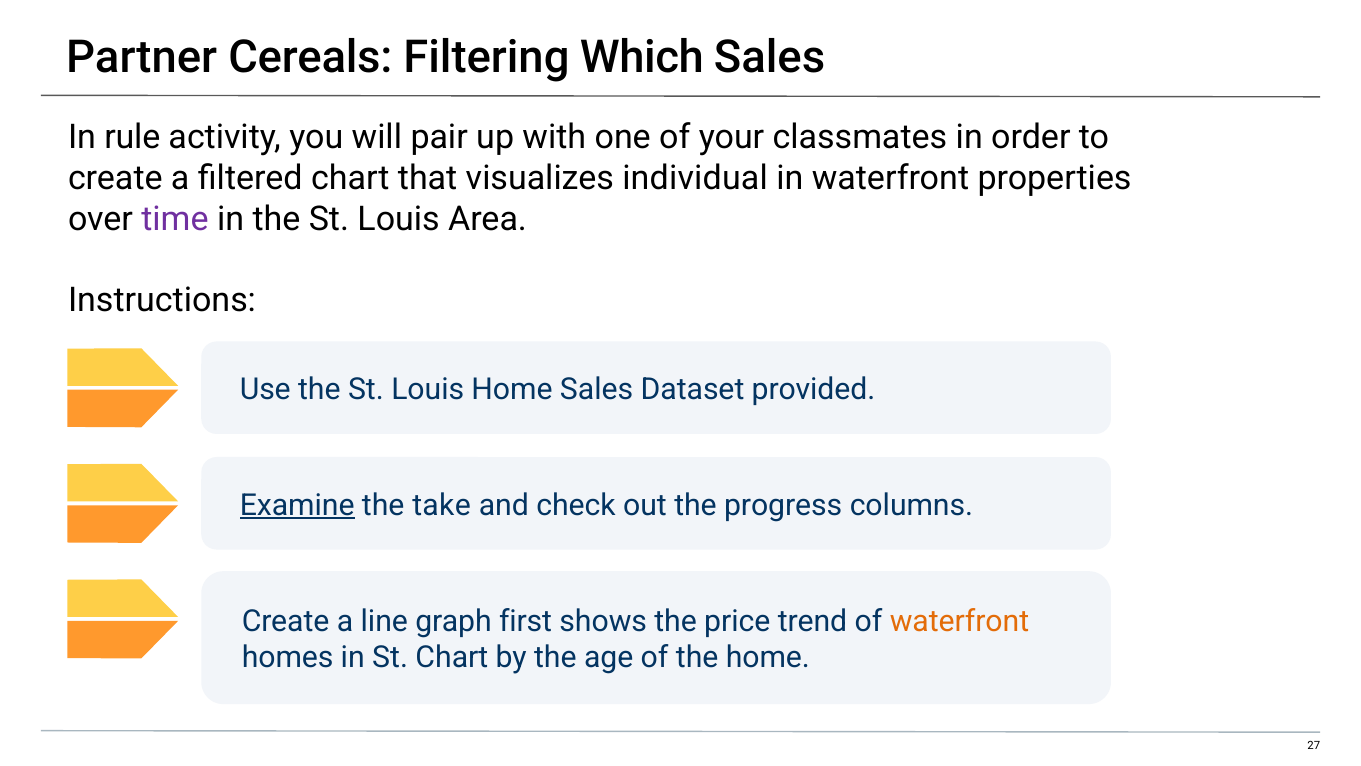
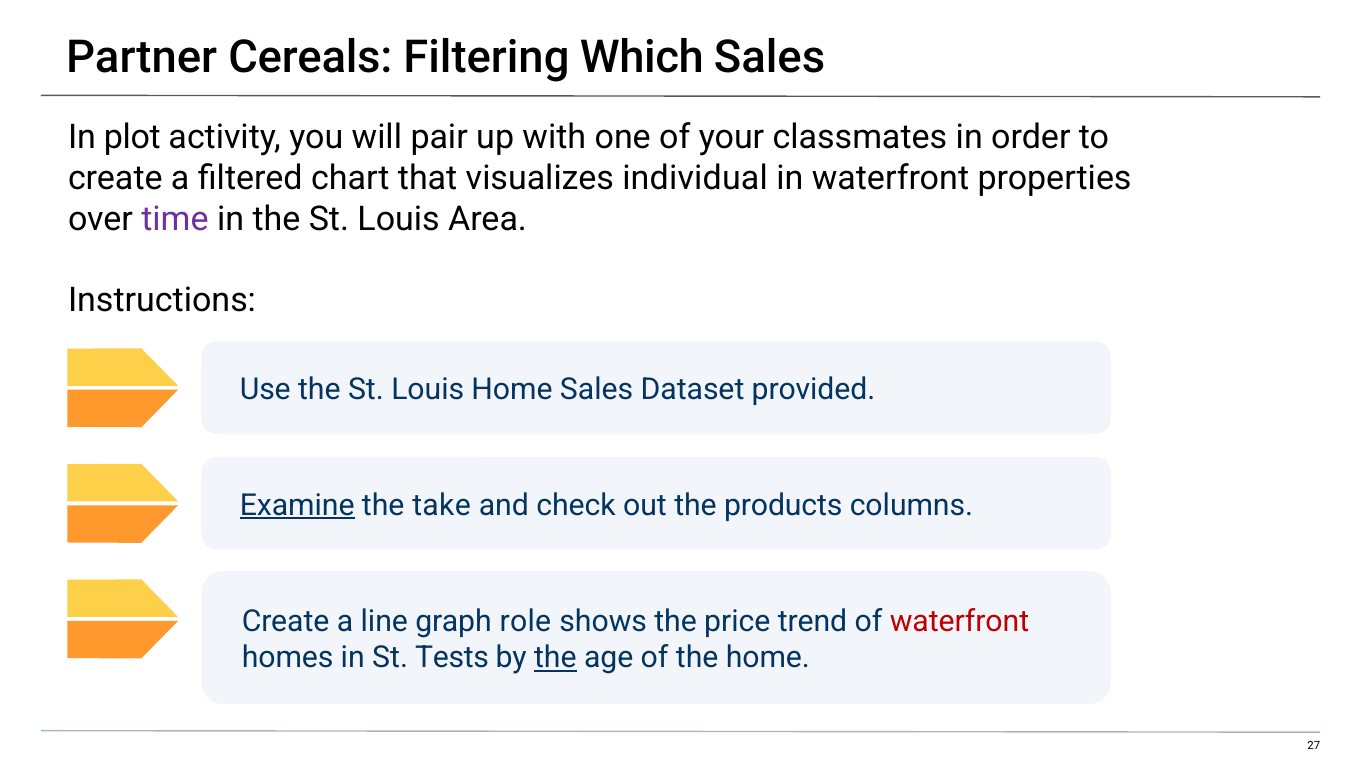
rule: rule -> plot (132, 137)
progress: progress -> products (783, 505)
first: first -> role (525, 621)
waterfront colour: orange -> red (960, 621)
St Chart: Chart -> Tests (452, 658)
the underline: none -> present (555, 658)
